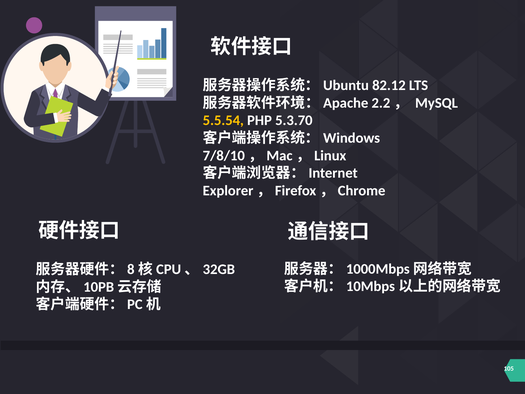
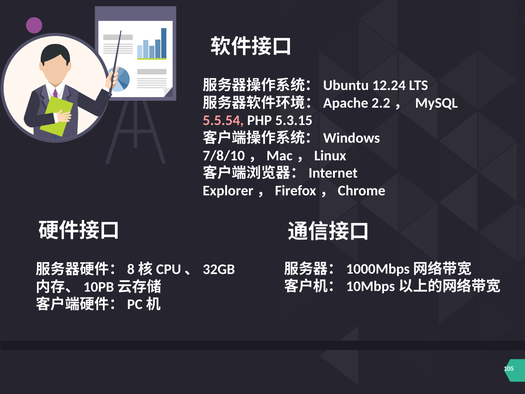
82.12: 82.12 -> 12.24 (389, 85)
5.5.54 colour: yellow -> pink (223, 120)
5.3.70: 5.3.70 -> 5.3.15 (294, 120)
